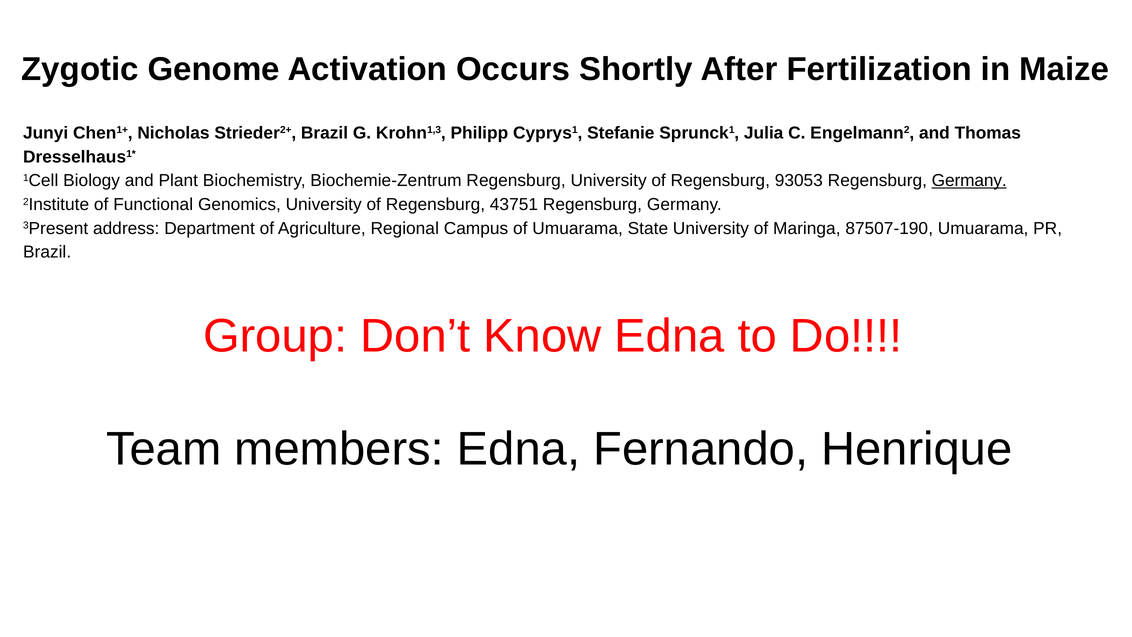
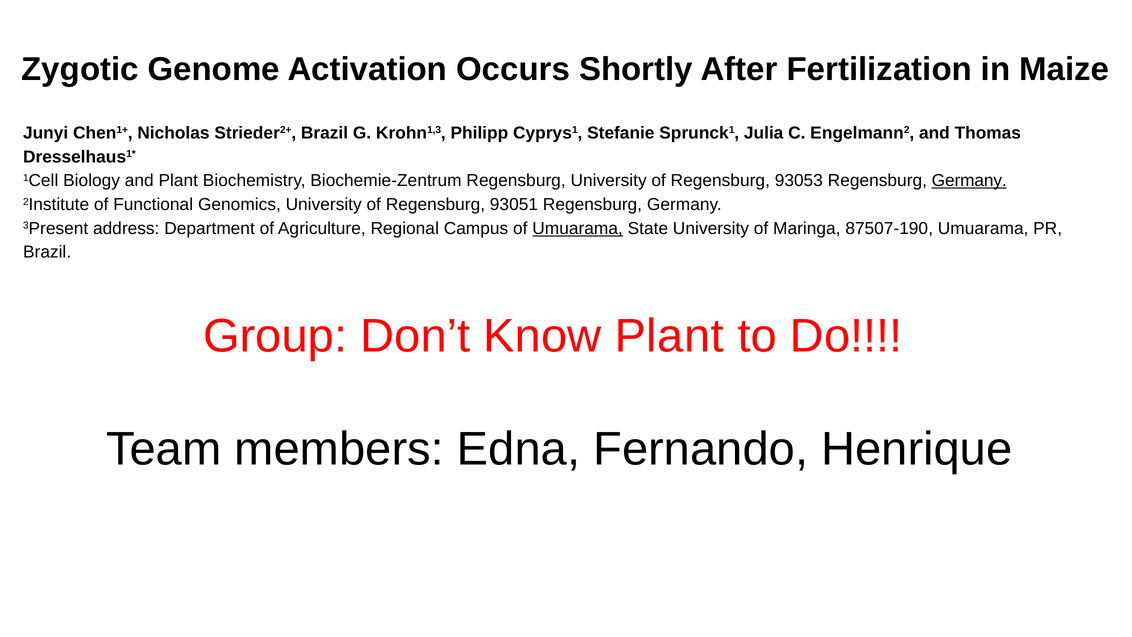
43751: 43751 -> 93051 (514, 204)
Umuarama underline: none -> present (578, 228)
Know Edna: Edna -> Plant (669, 336)
